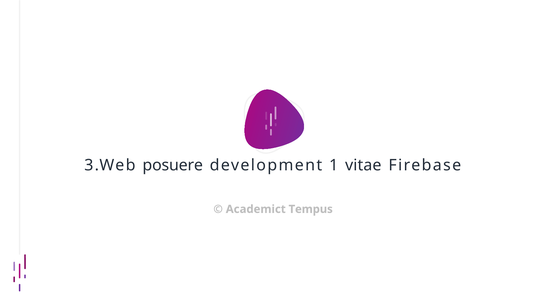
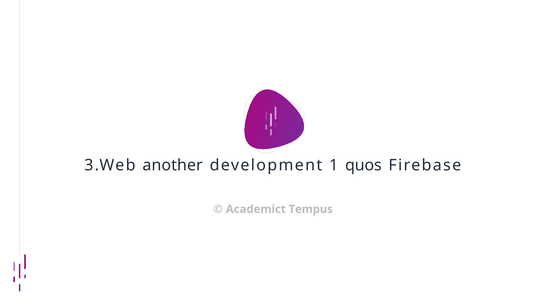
posuere: posuere -> another (173, 165)
vitae: vitae -> quos (363, 165)
